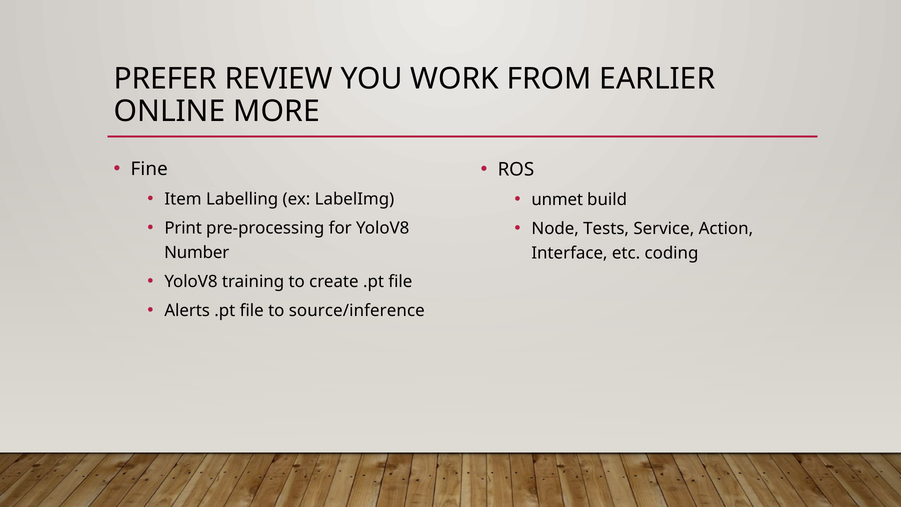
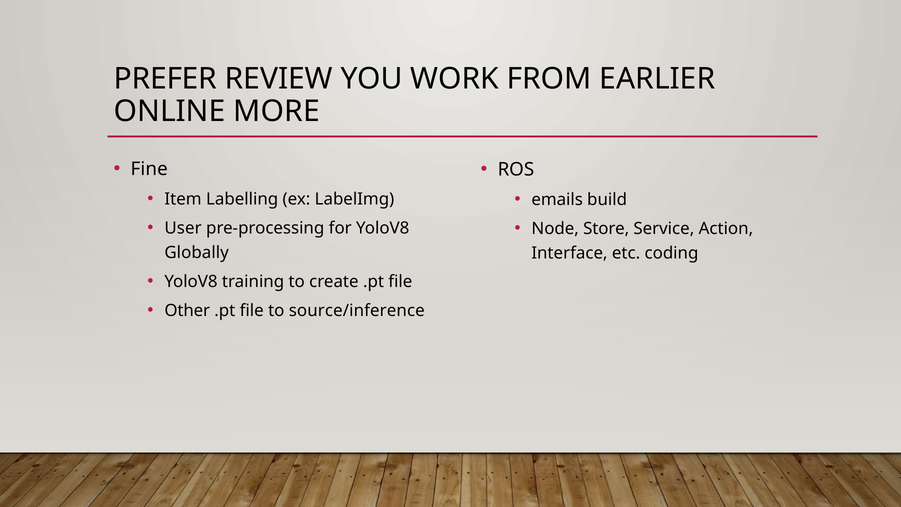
unmet: unmet -> emails (557, 200)
Print: Print -> User (183, 228)
Tests: Tests -> Store (606, 229)
Number: Number -> Globally (197, 252)
Alerts: Alerts -> Other (187, 310)
